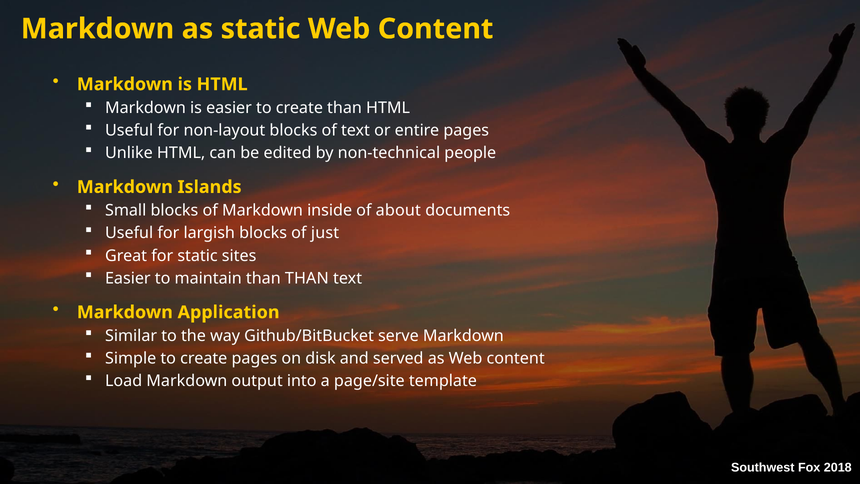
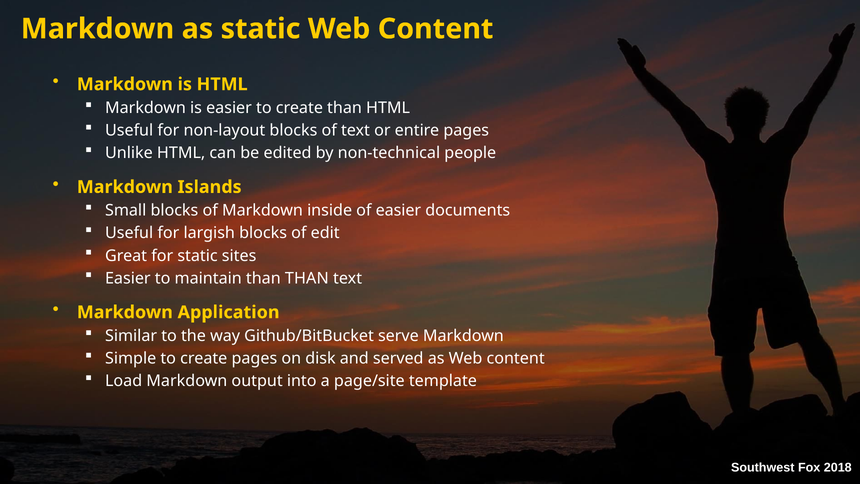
of about: about -> easier (398, 210)
just: just -> edit (325, 233)
